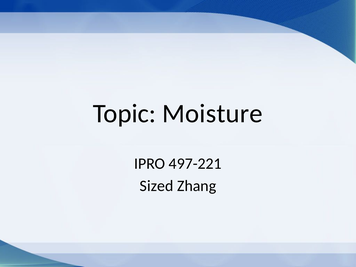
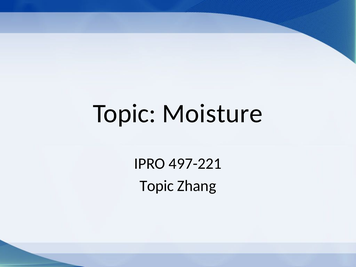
Sized: Sized -> Topic (157, 186)
